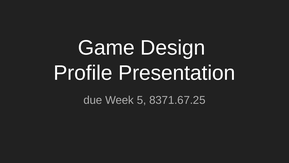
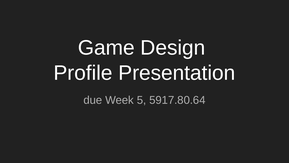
8371.67.25: 8371.67.25 -> 5917.80.64 (177, 100)
